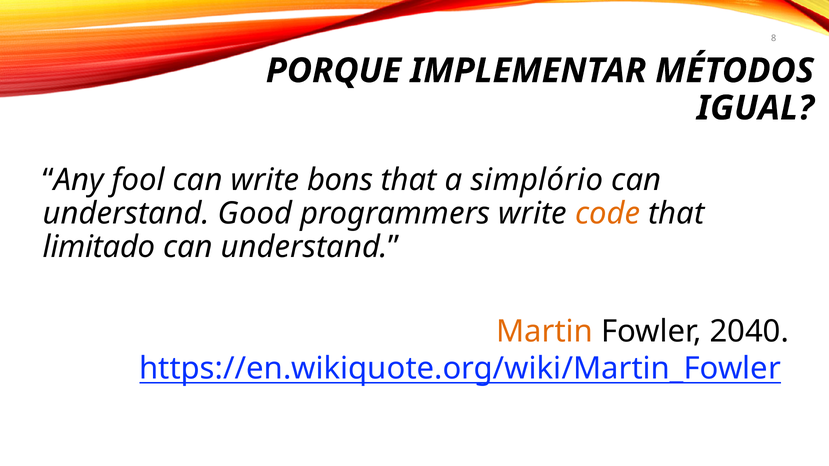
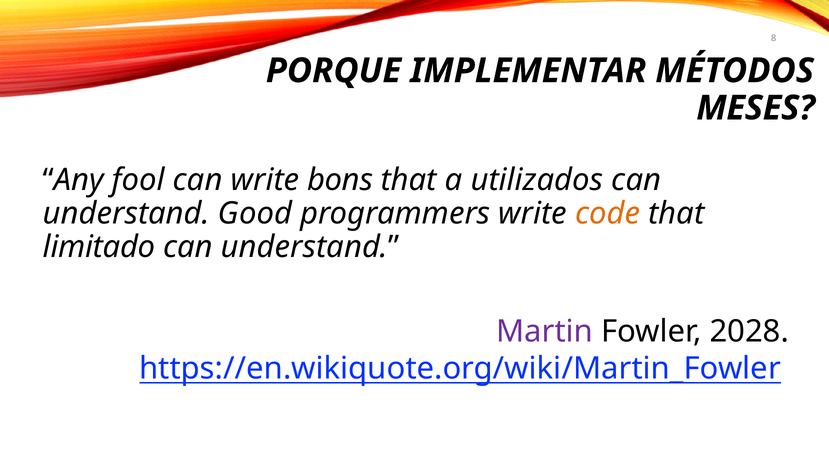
IGUAL: IGUAL -> MESES (756, 108)
simplório: simplório -> utilizados (537, 180)
Martin colour: orange -> purple (545, 332)
2040: 2040 -> 2028 (749, 332)
